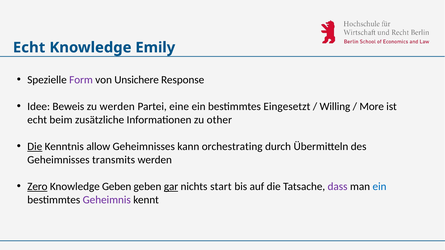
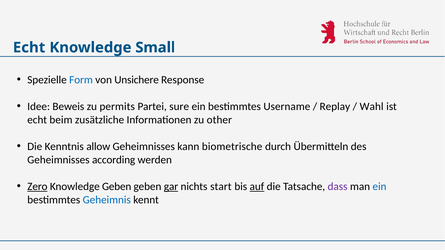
Emily: Emily -> Small (155, 48)
Form colour: purple -> blue (81, 80)
zu werden: werden -> permits (117, 107)
eine: eine -> sure (179, 107)
Eingesetzt: Eingesetzt -> Username (287, 107)
Willing: Willing -> Replay (335, 107)
More: More -> Wahl (372, 107)
Die underline: present -> none (35, 147)
orchestrating: orchestrating -> biometrische (232, 147)
transmits: transmits -> according (114, 160)
auf underline: none -> present (257, 187)
Geheimnis colour: purple -> blue (107, 200)
